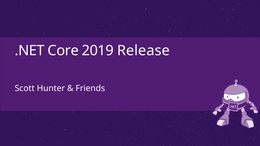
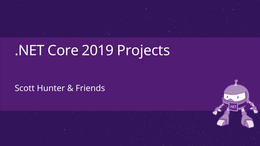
Release: Release -> Projects (143, 51)
